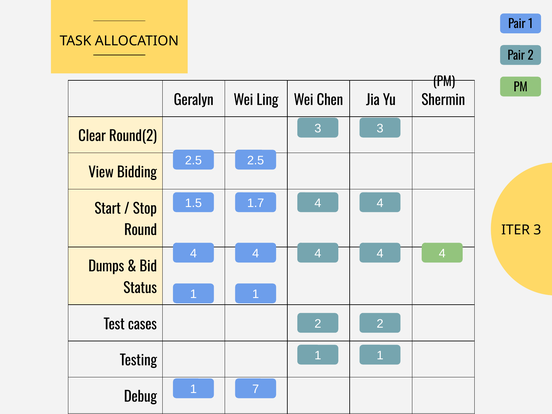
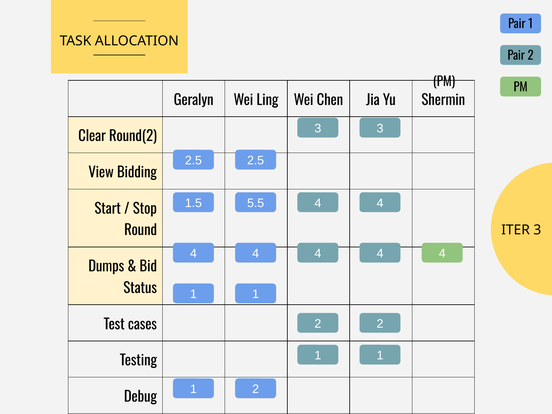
1.7: 1.7 -> 5.5 (256, 203)
1 7: 7 -> 2 (256, 389)
